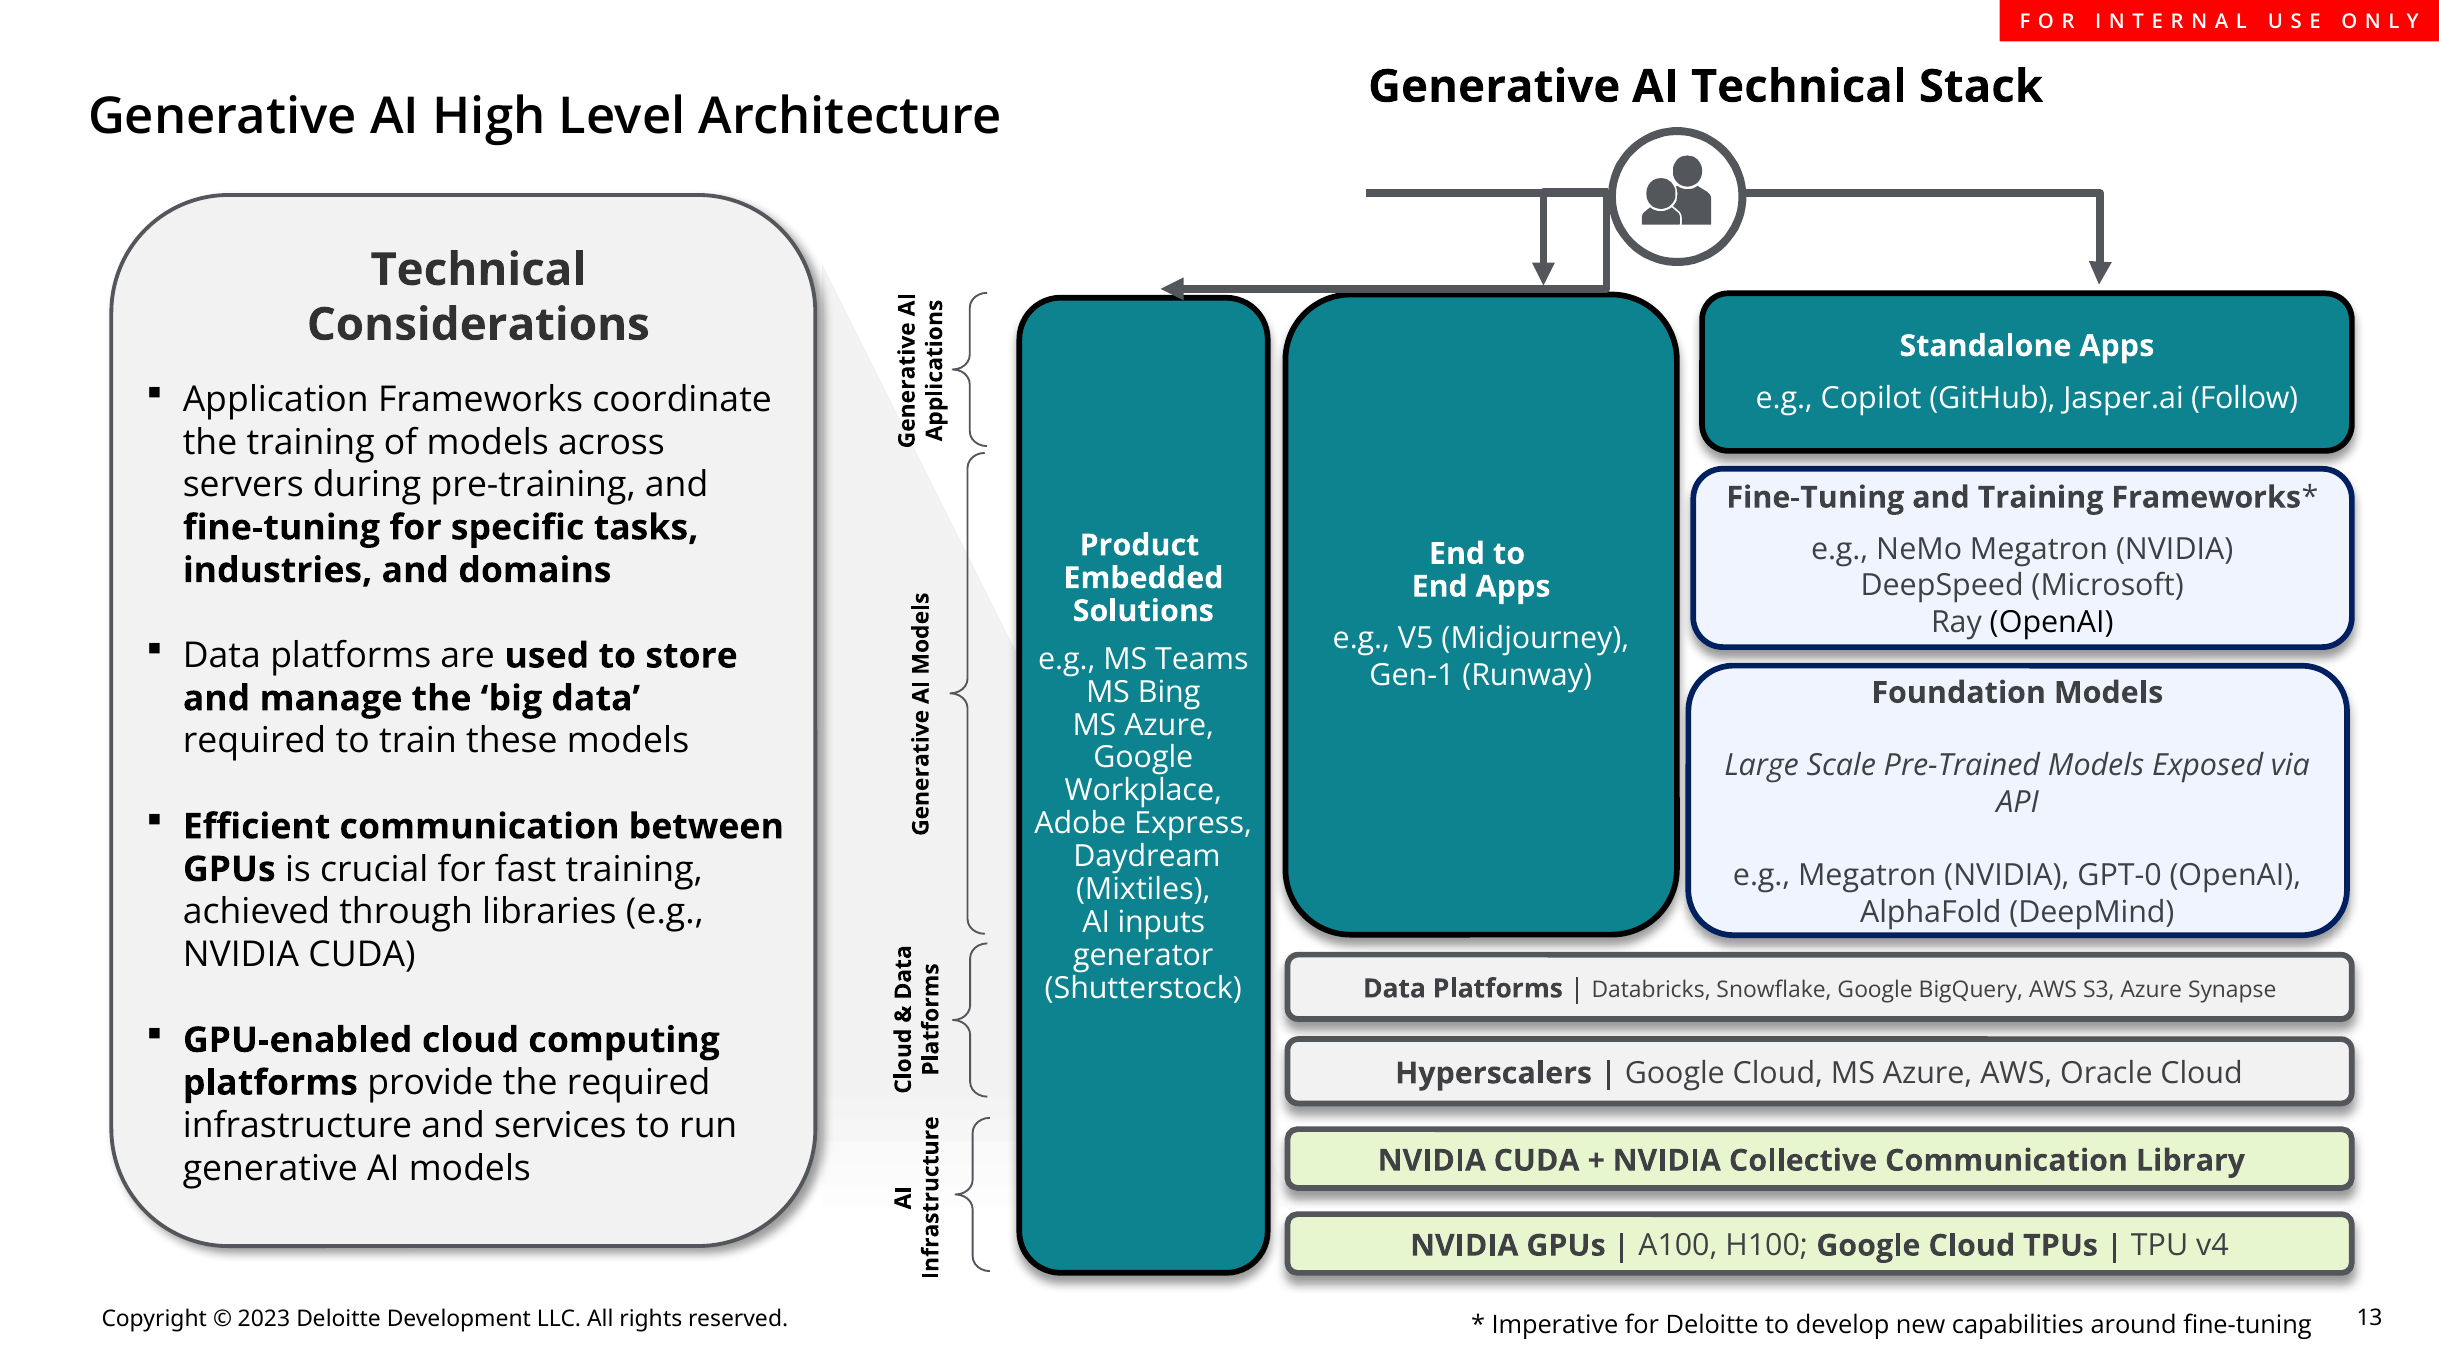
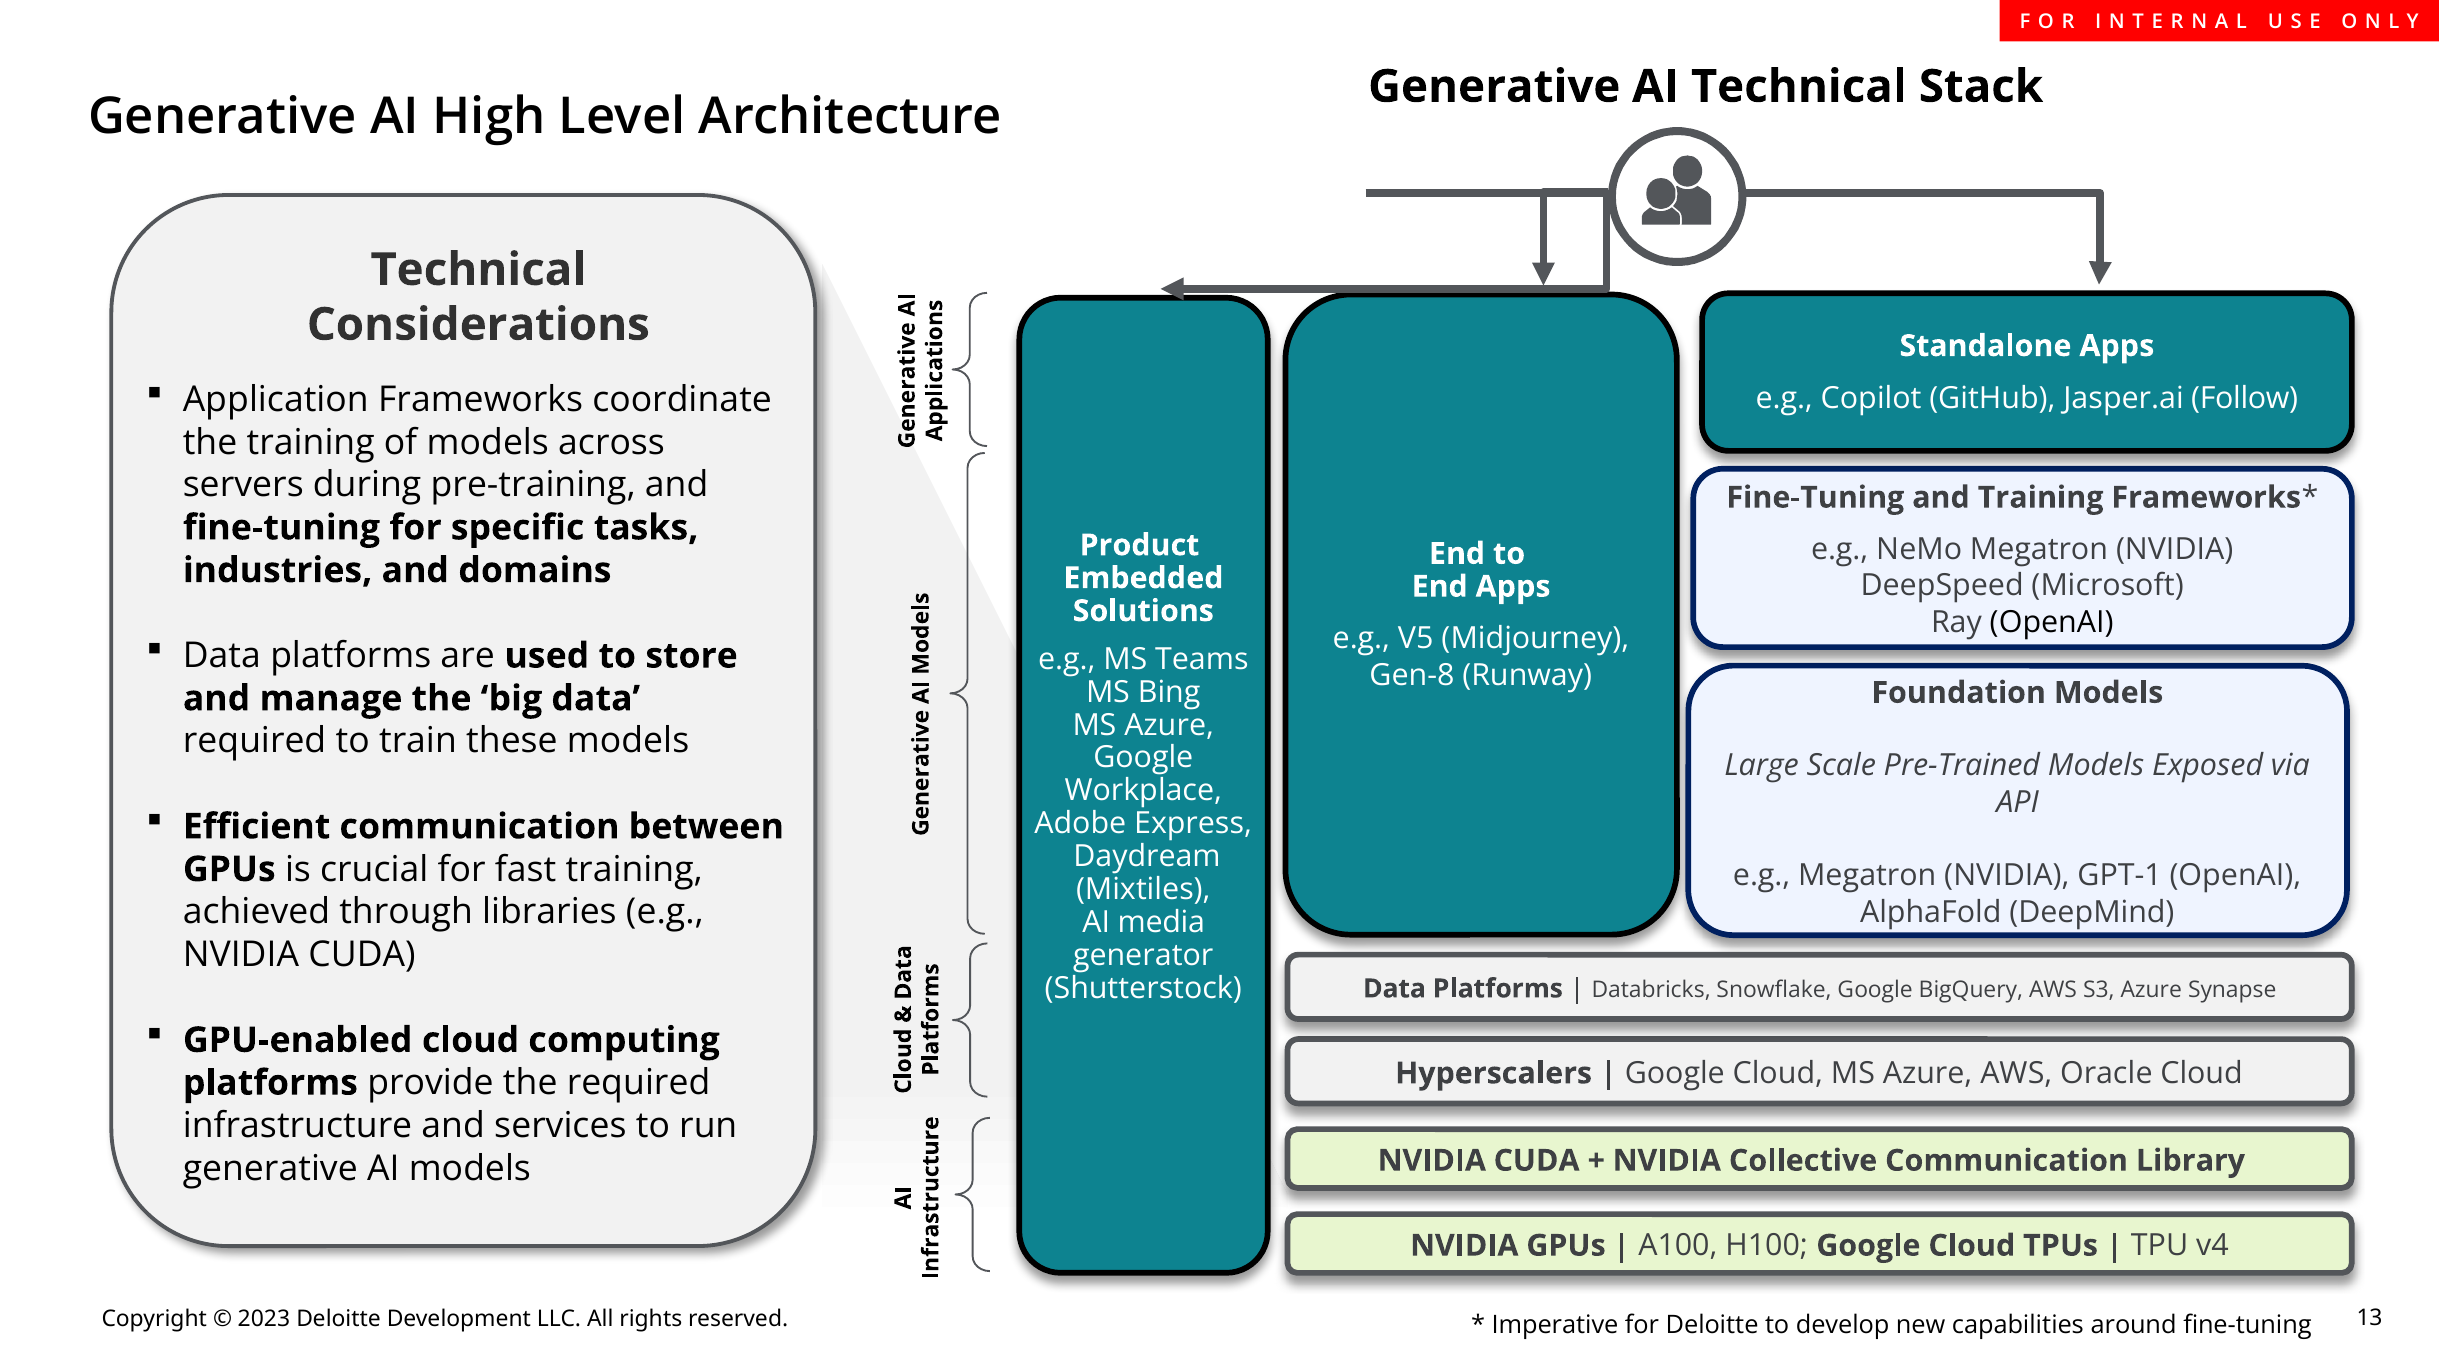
Gen-1: Gen-1 -> Gen-8 (1412, 675)
GPT-0: GPT-0 -> GPT-1 (2120, 876)
inputs: inputs -> media (1161, 922)
